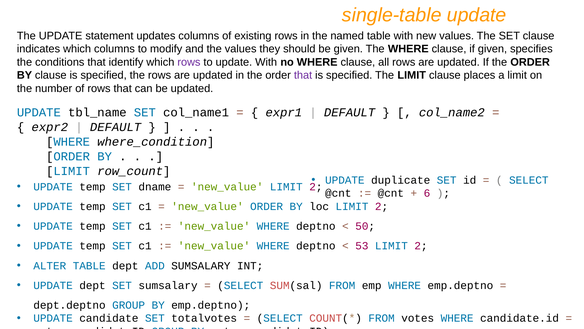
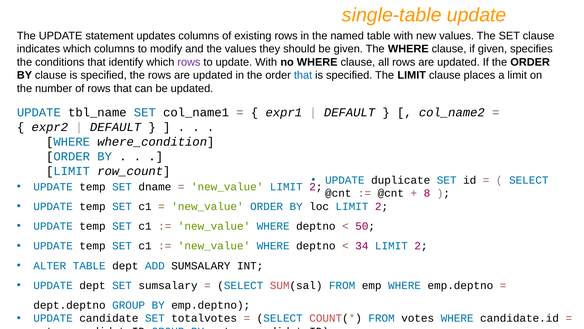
that colour: purple -> blue (303, 75)
6: 6 -> 8 (427, 193)
53: 53 -> 34 (362, 246)
